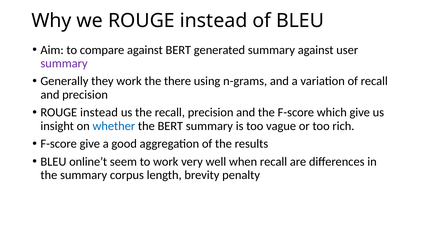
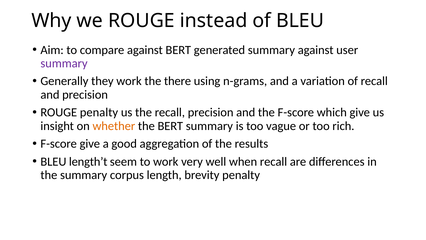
instead: instead -> penalty (99, 112)
whether colour: blue -> orange (114, 126)
online’t: online’t -> length’t (88, 161)
